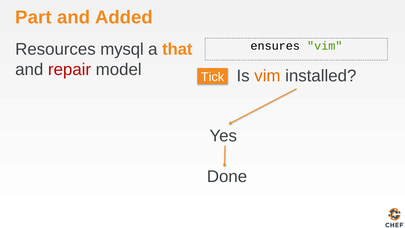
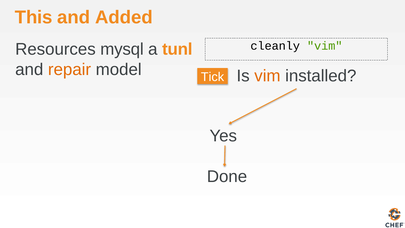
Part: Part -> This (34, 18)
that: that -> tunl (177, 49)
ensures: ensures -> cleanly (275, 46)
repair colour: red -> orange (70, 70)
